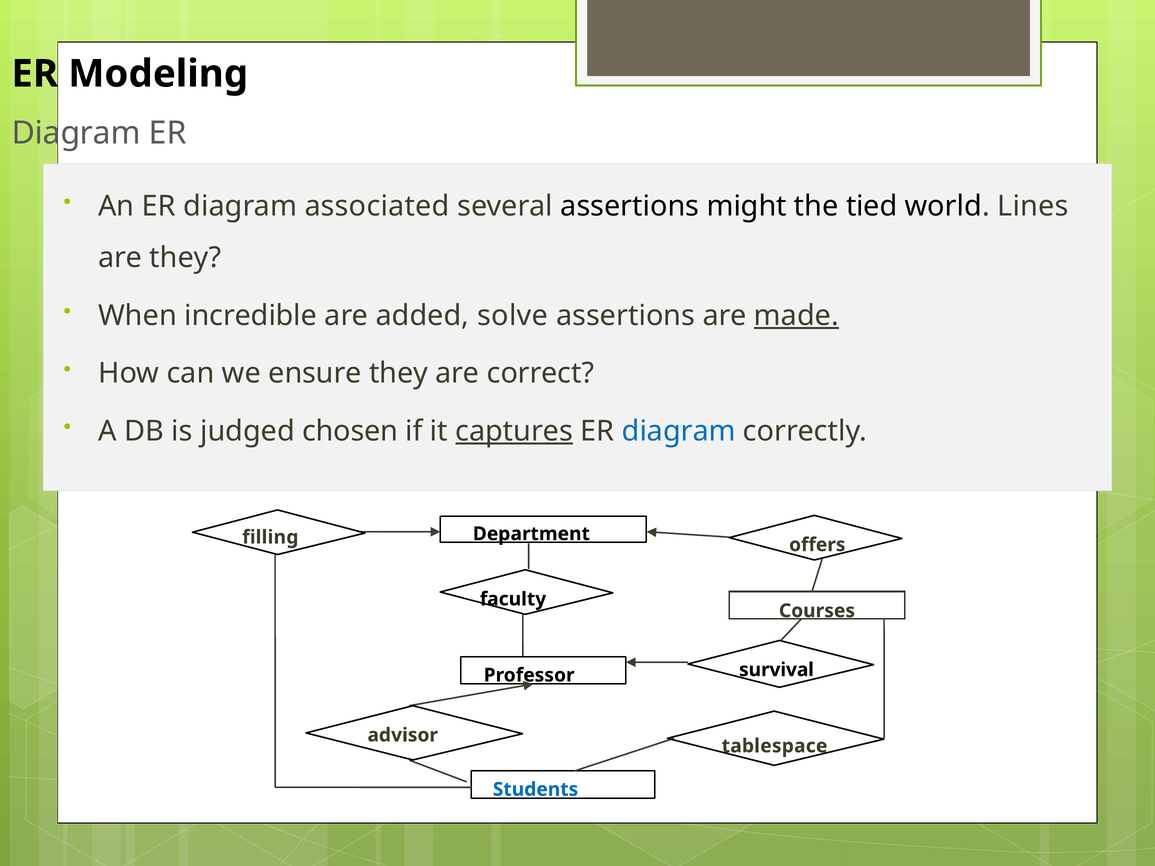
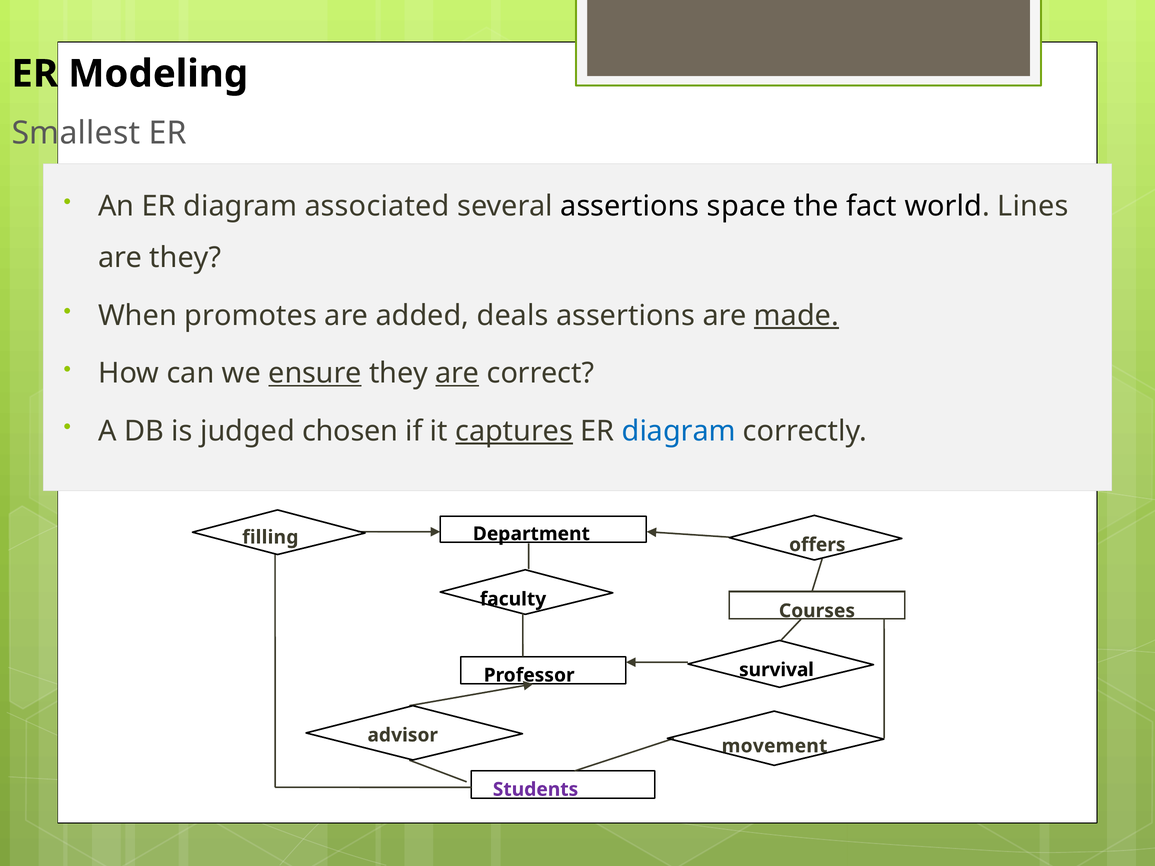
Diagram: Diagram -> Smallest (76, 133)
might: might -> space (747, 206)
tied: tied -> fact (871, 206)
incredible: incredible -> promotes (251, 316)
solve: solve -> deals (513, 316)
ensure underline: none -> present (315, 374)
are underline: none -> present (457, 374)
tablespace: tablespace -> movement (775, 746)
Students colour: blue -> purple (536, 790)
